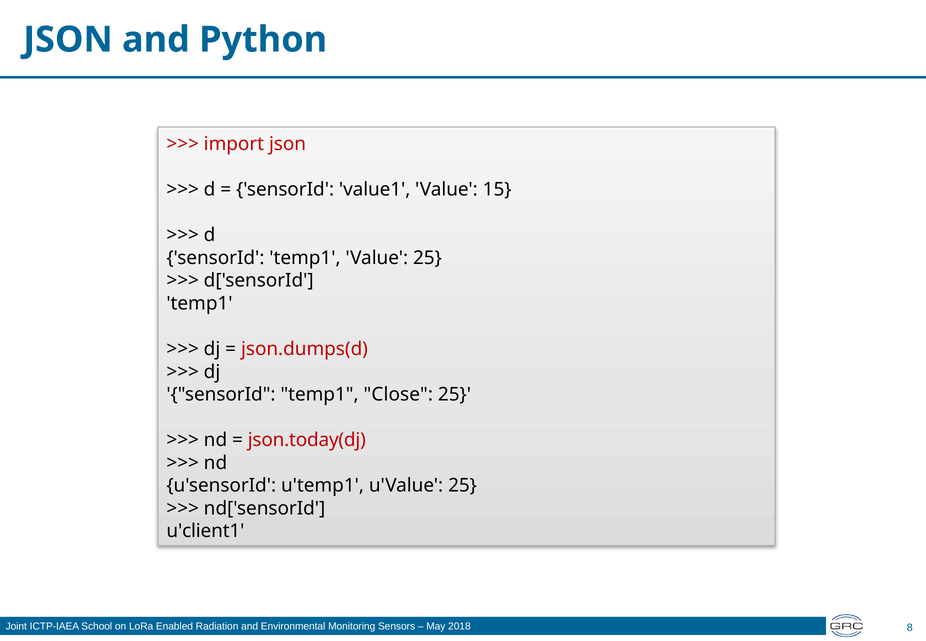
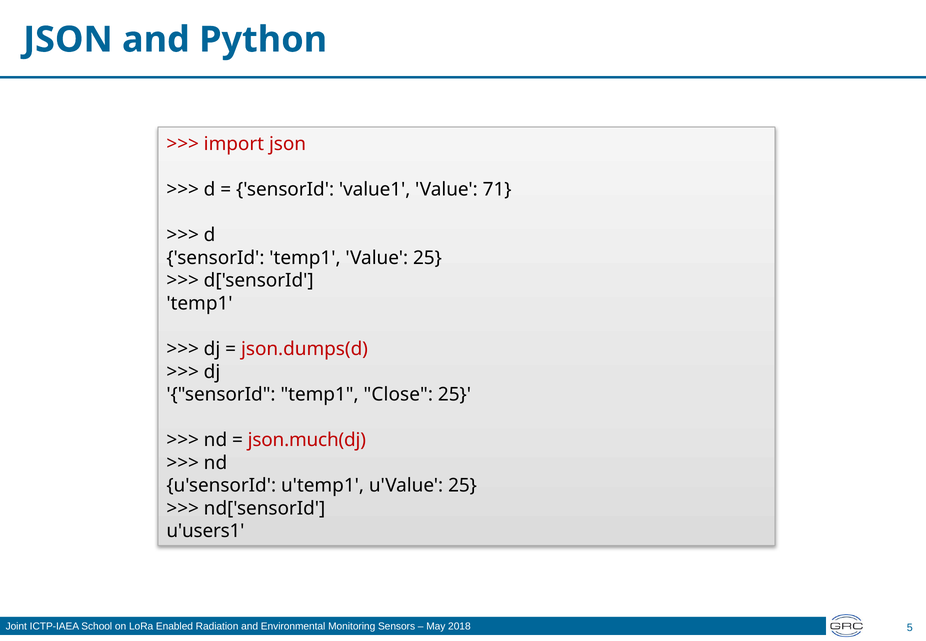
15: 15 -> 71 (497, 190)
json.today(dj: json.today(dj -> json.much(dj (307, 440)
u'client1: u'client1 -> u'users1 (205, 531)
8: 8 -> 5 (910, 628)
